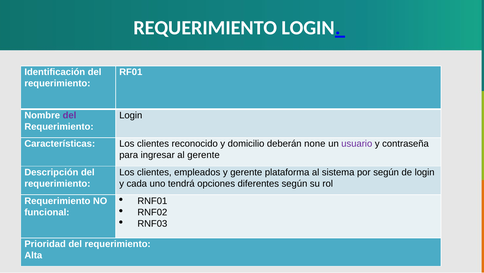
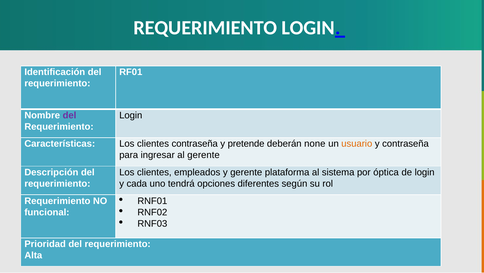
clientes reconocido: reconocido -> contraseña (195, 143)
domicilio: domicilio -> pretende (246, 143)
usuario colour: purple -> orange (357, 143)
por según: según -> óptica (386, 172)
